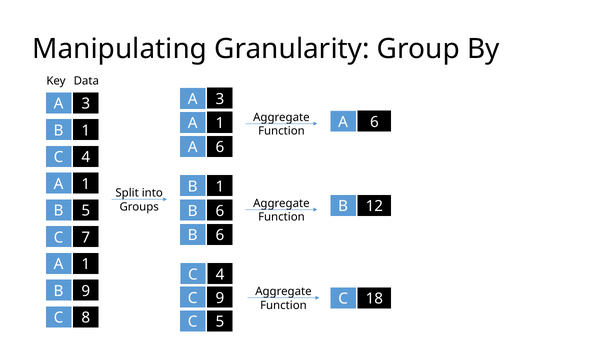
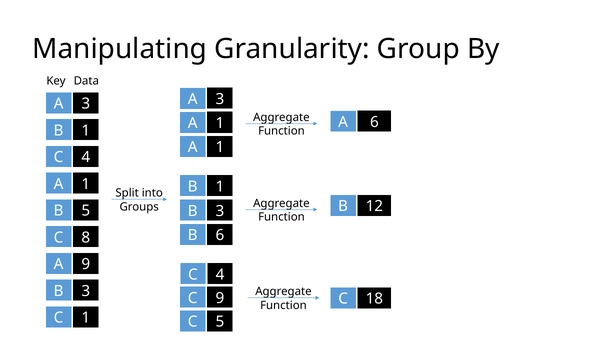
6: 6 -> 1 (220, 147)
6: 6 -> 3 (220, 211)
7: 7 -> 8 (86, 237)
1: 1 -> 9 (86, 264)
9: 9 -> 3 (86, 291)
C 8: 8 -> 1 (86, 318)
